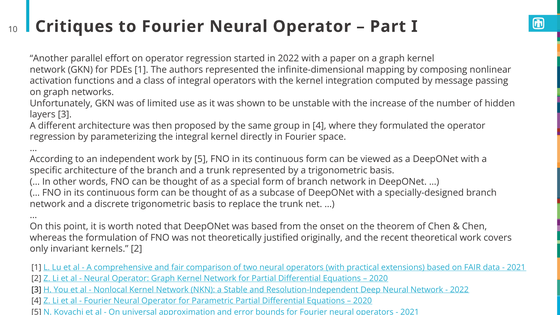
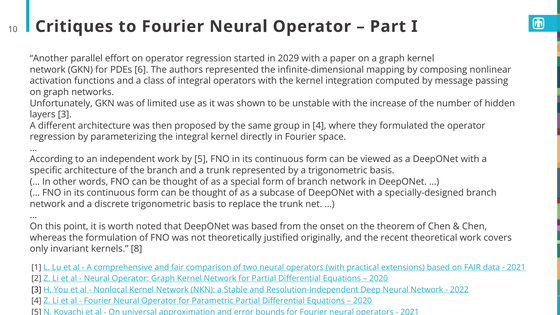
in 2022: 2022 -> 2029 (288, 58)
PDEs 1: 1 -> 6 (141, 70)
kernels 2: 2 -> 8 (136, 249)
